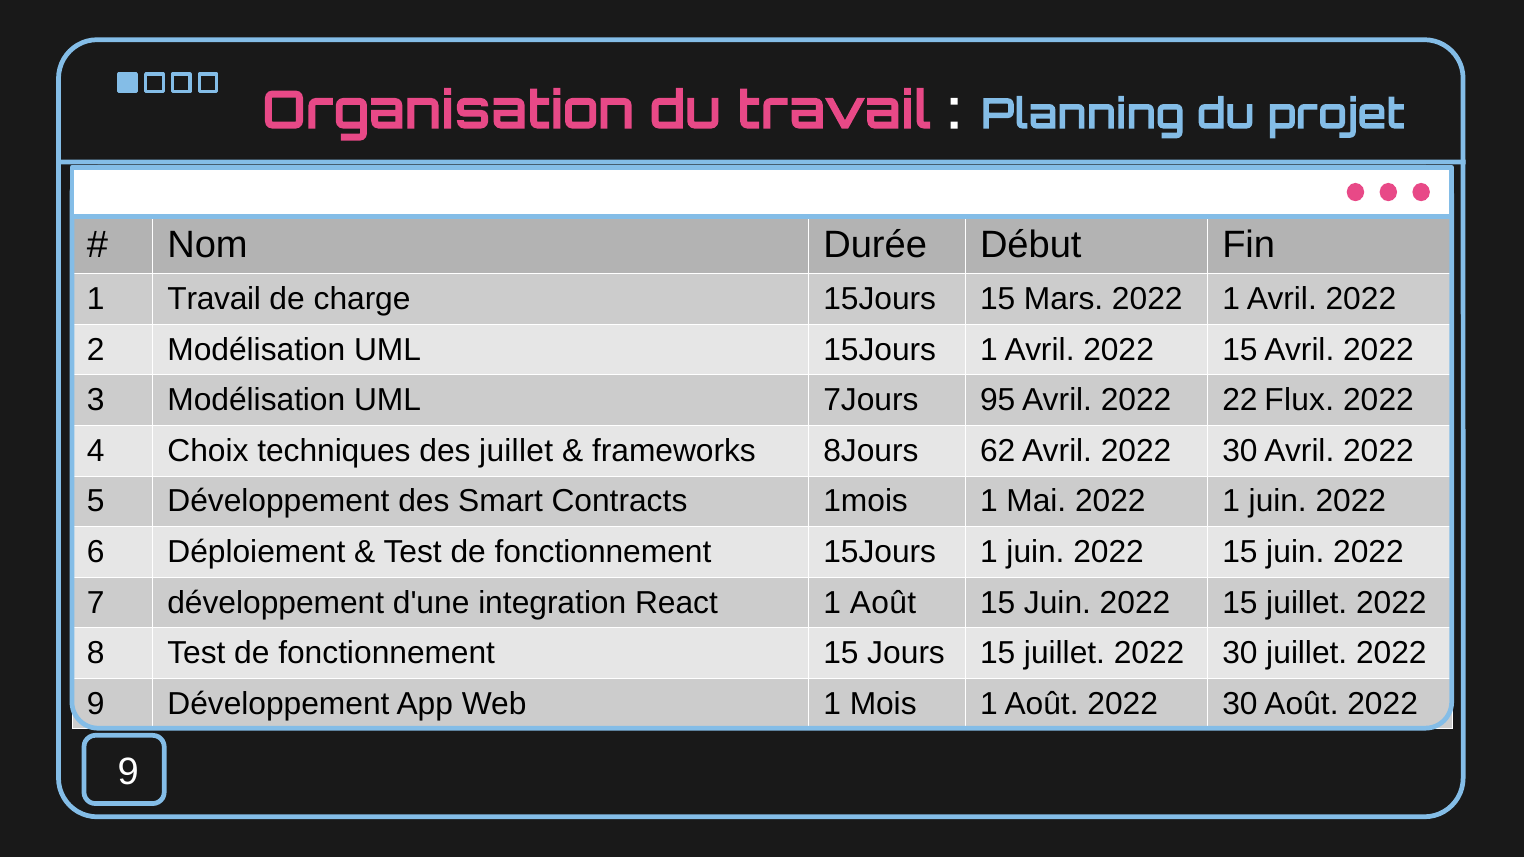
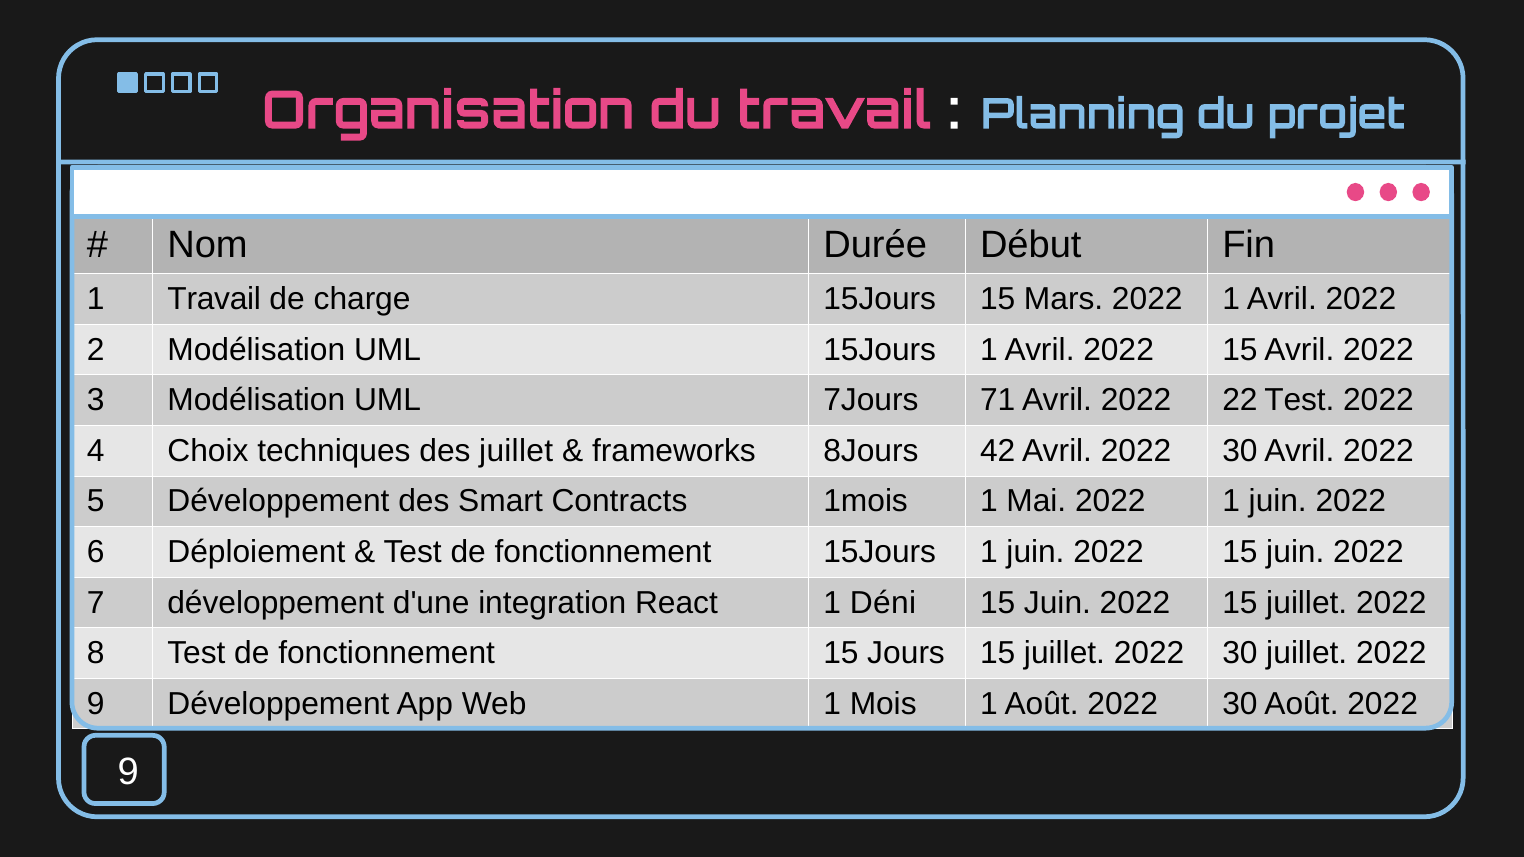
95: 95 -> 71 (998, 400)
22 Flux: Flux -> Test (1299, 400)
62: 62 -> 42 (998, 451)
React 1 Août: Août -> Déni (883, 603)
